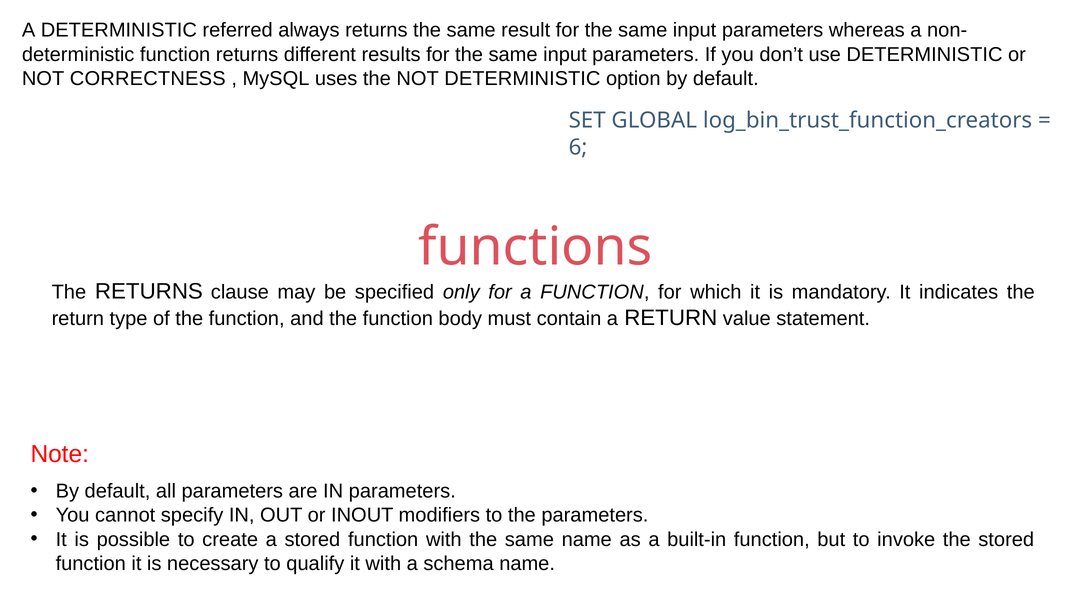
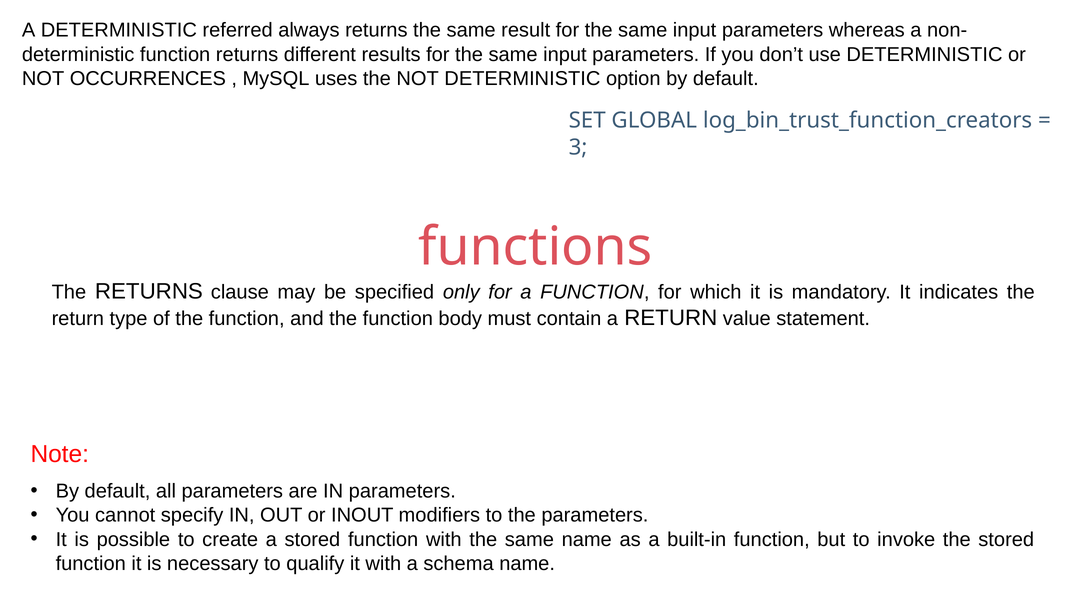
CORRECTNESS: CORRECTNESS -> OCCURRENCES (148, 79)
6: 6 -> 3 (578, 147)
